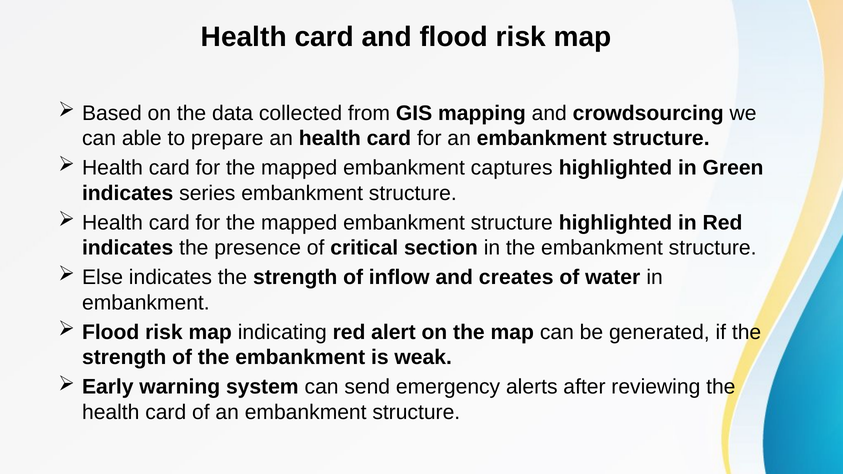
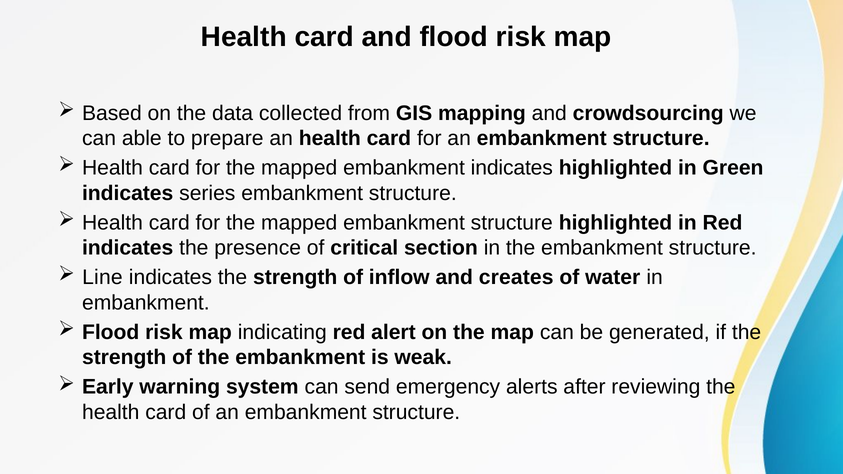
embankment captures: captures -> indicates (512, 168)
Else: Else -> Line (102, 278)
